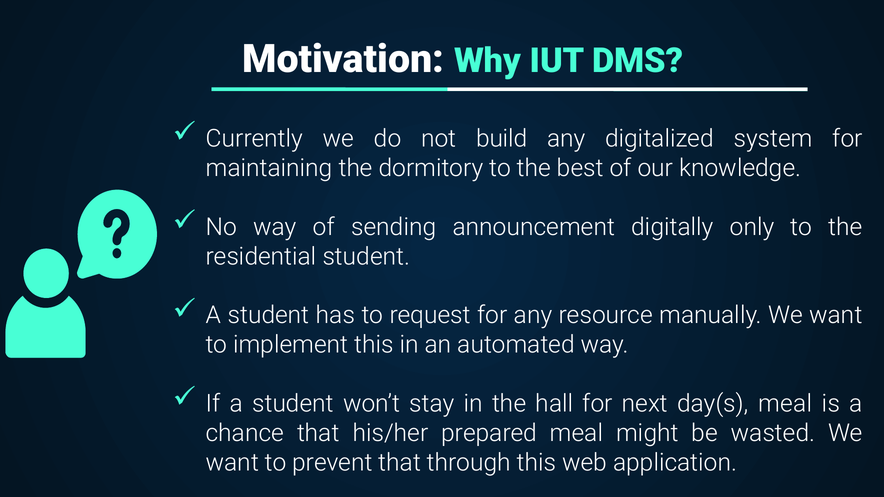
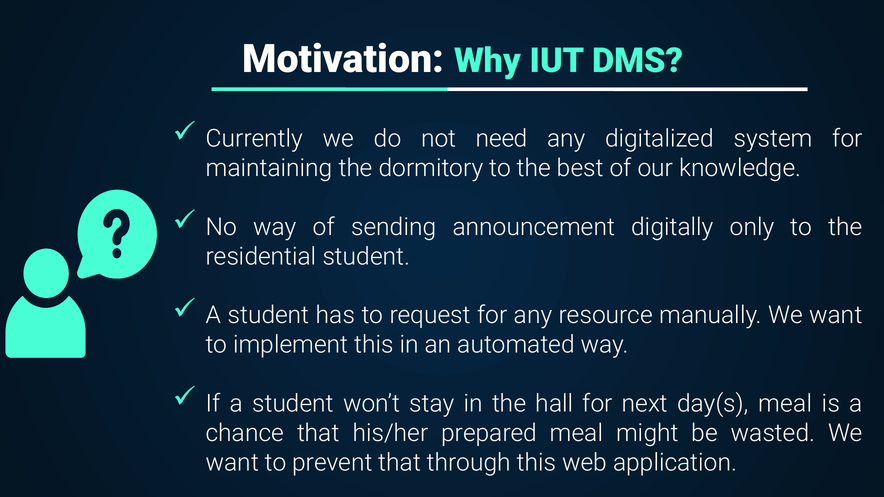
build: build -> need (502, 139)
